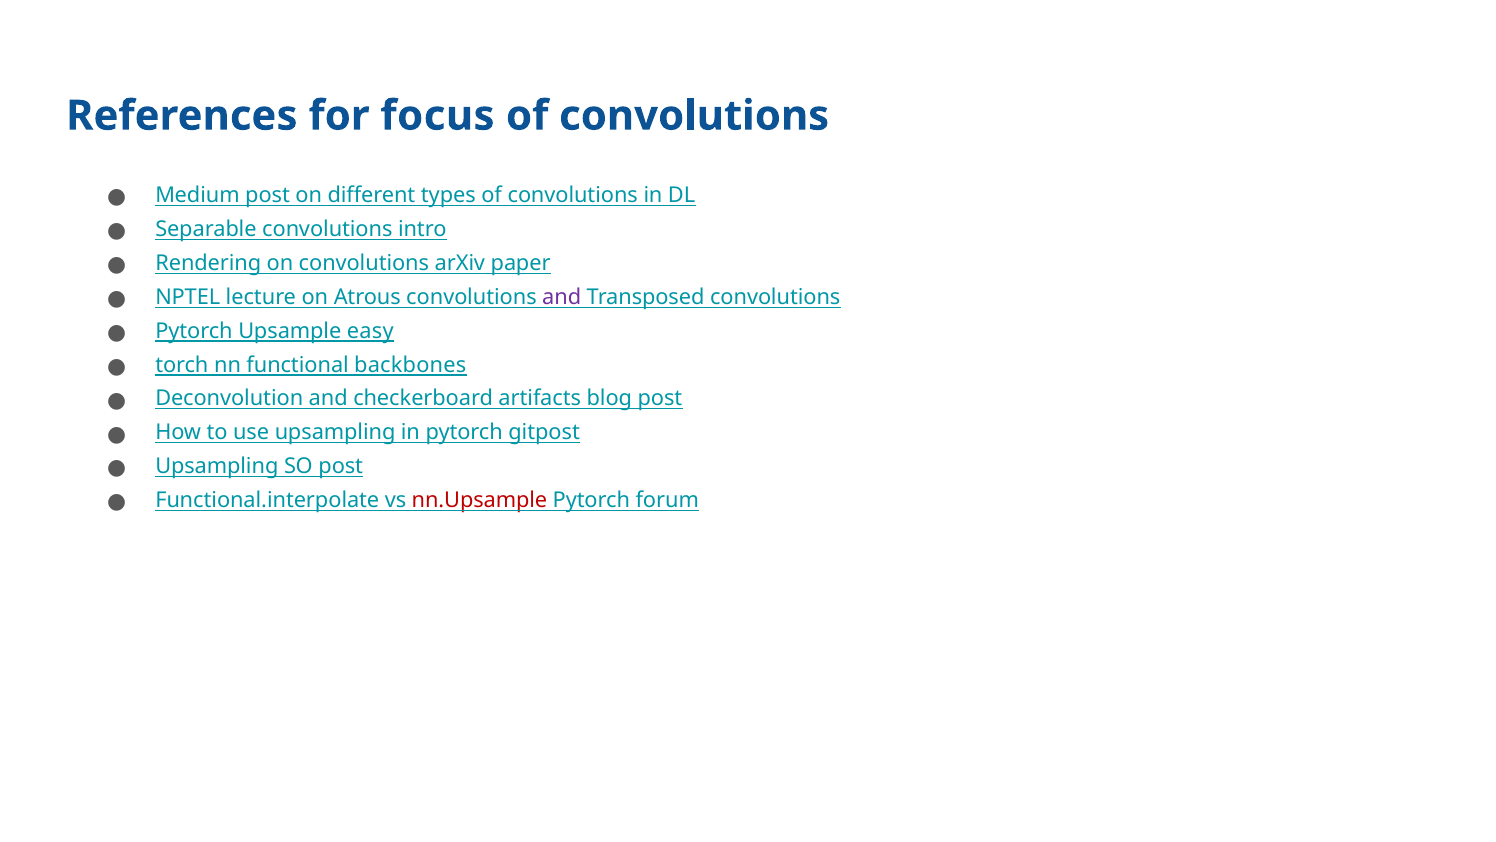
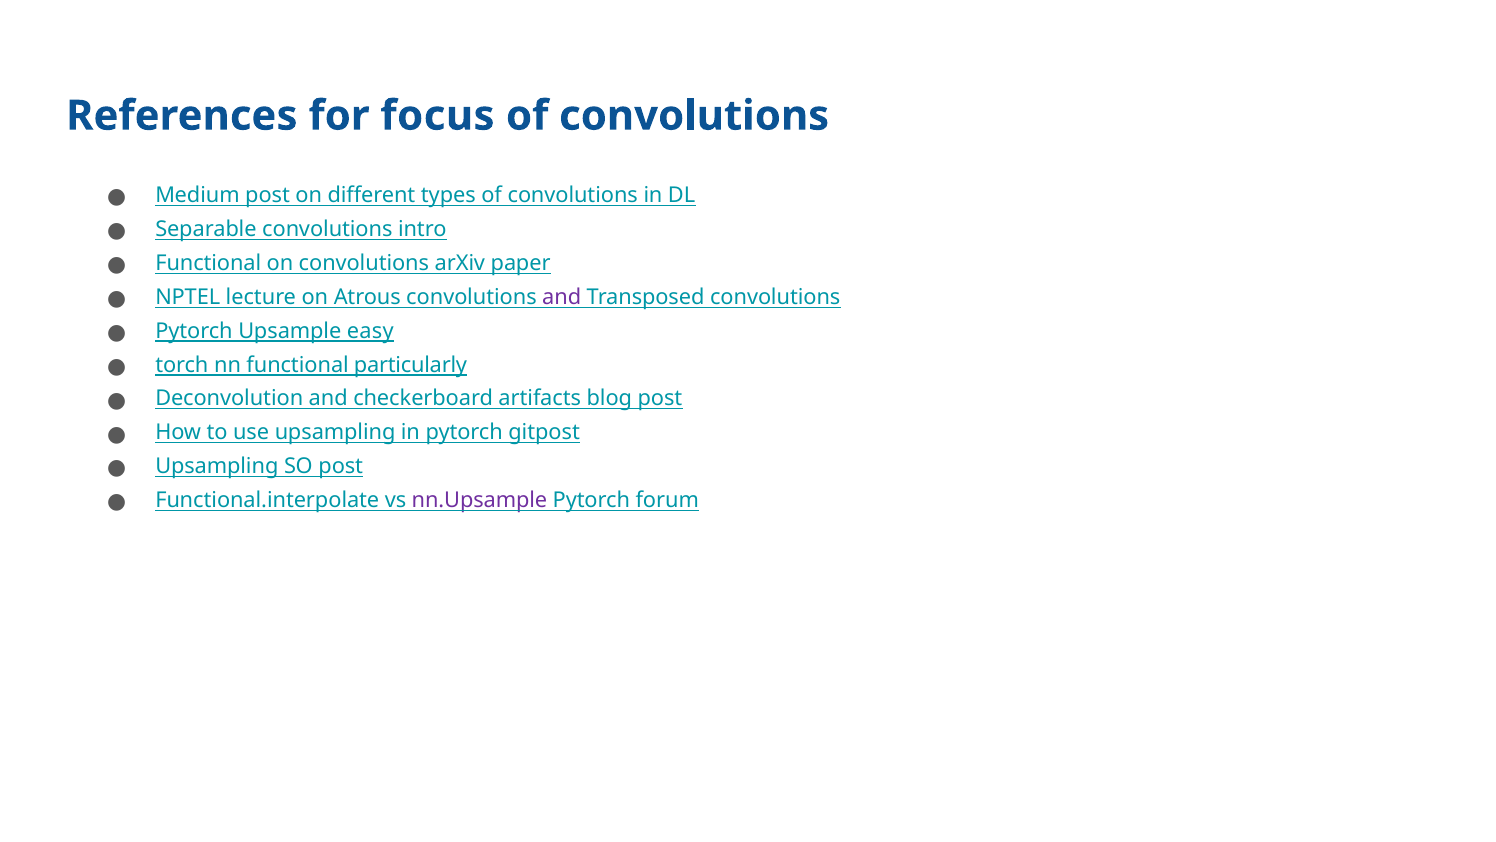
Rendering: Rendering -> Functional (208, 263)
backbones: backbones -> particularly (410, 365)
nn.Upsample colour: red -> purple (479, 500)
